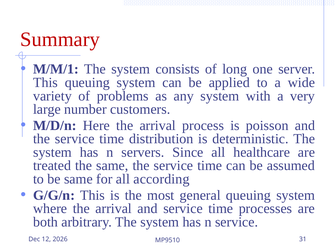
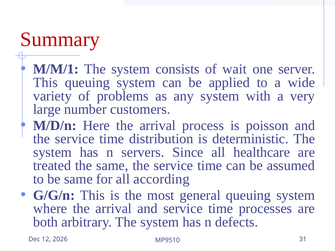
long: long -> wait (235, 69)
n service: service -> defects (237, 222)
